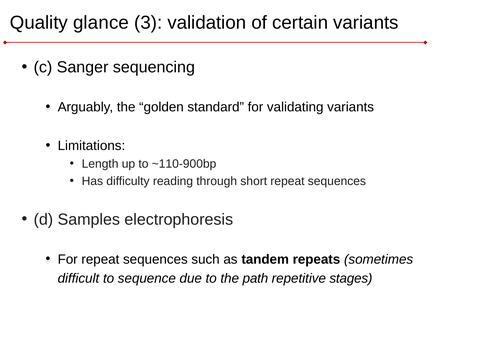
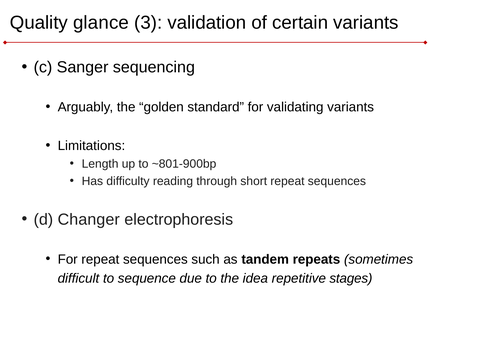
~110-900bp: ~110-900bp -> ~801-900bp (184, 164)
Samples: Samples -> Changer (89, 219)
path: path -> idea (255, 278)
